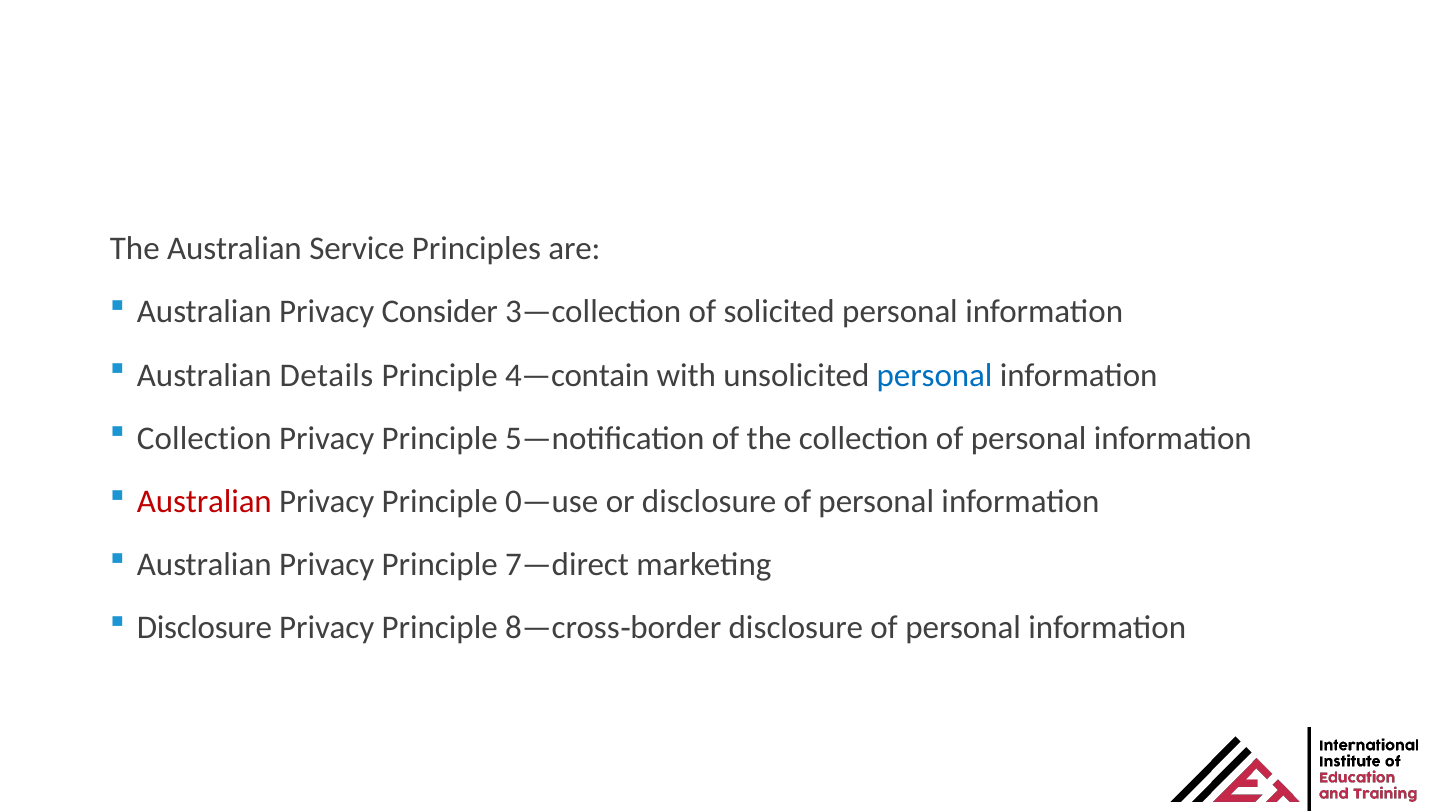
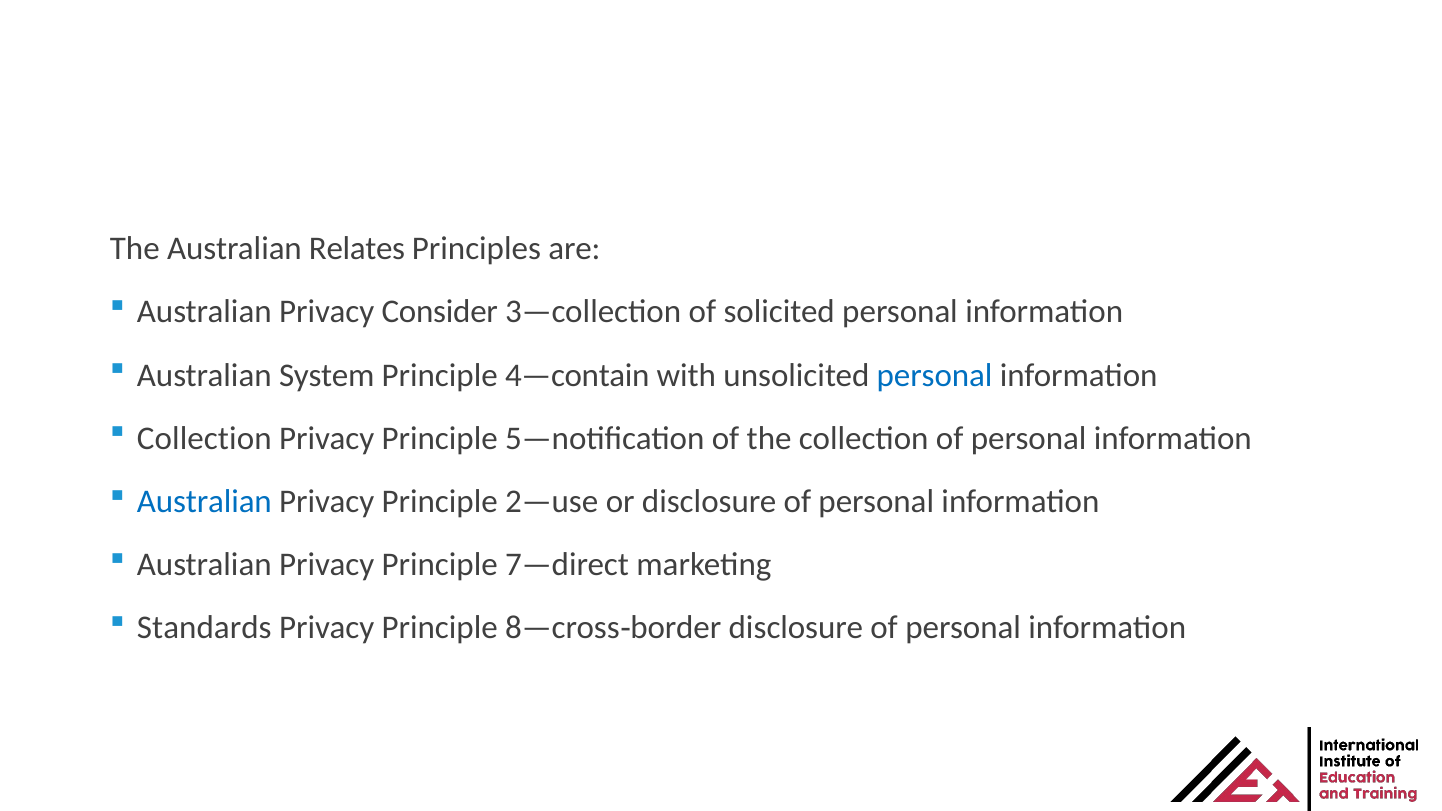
Service: Service -> Relates (357, 249)
Details: Details -> System (327, 375)
Australian colour: red -> blue (204, 502)
0—use: 0—use -> 2—use (552, 502)
Disclosure: Disclosure -> Standards (204, 628)
